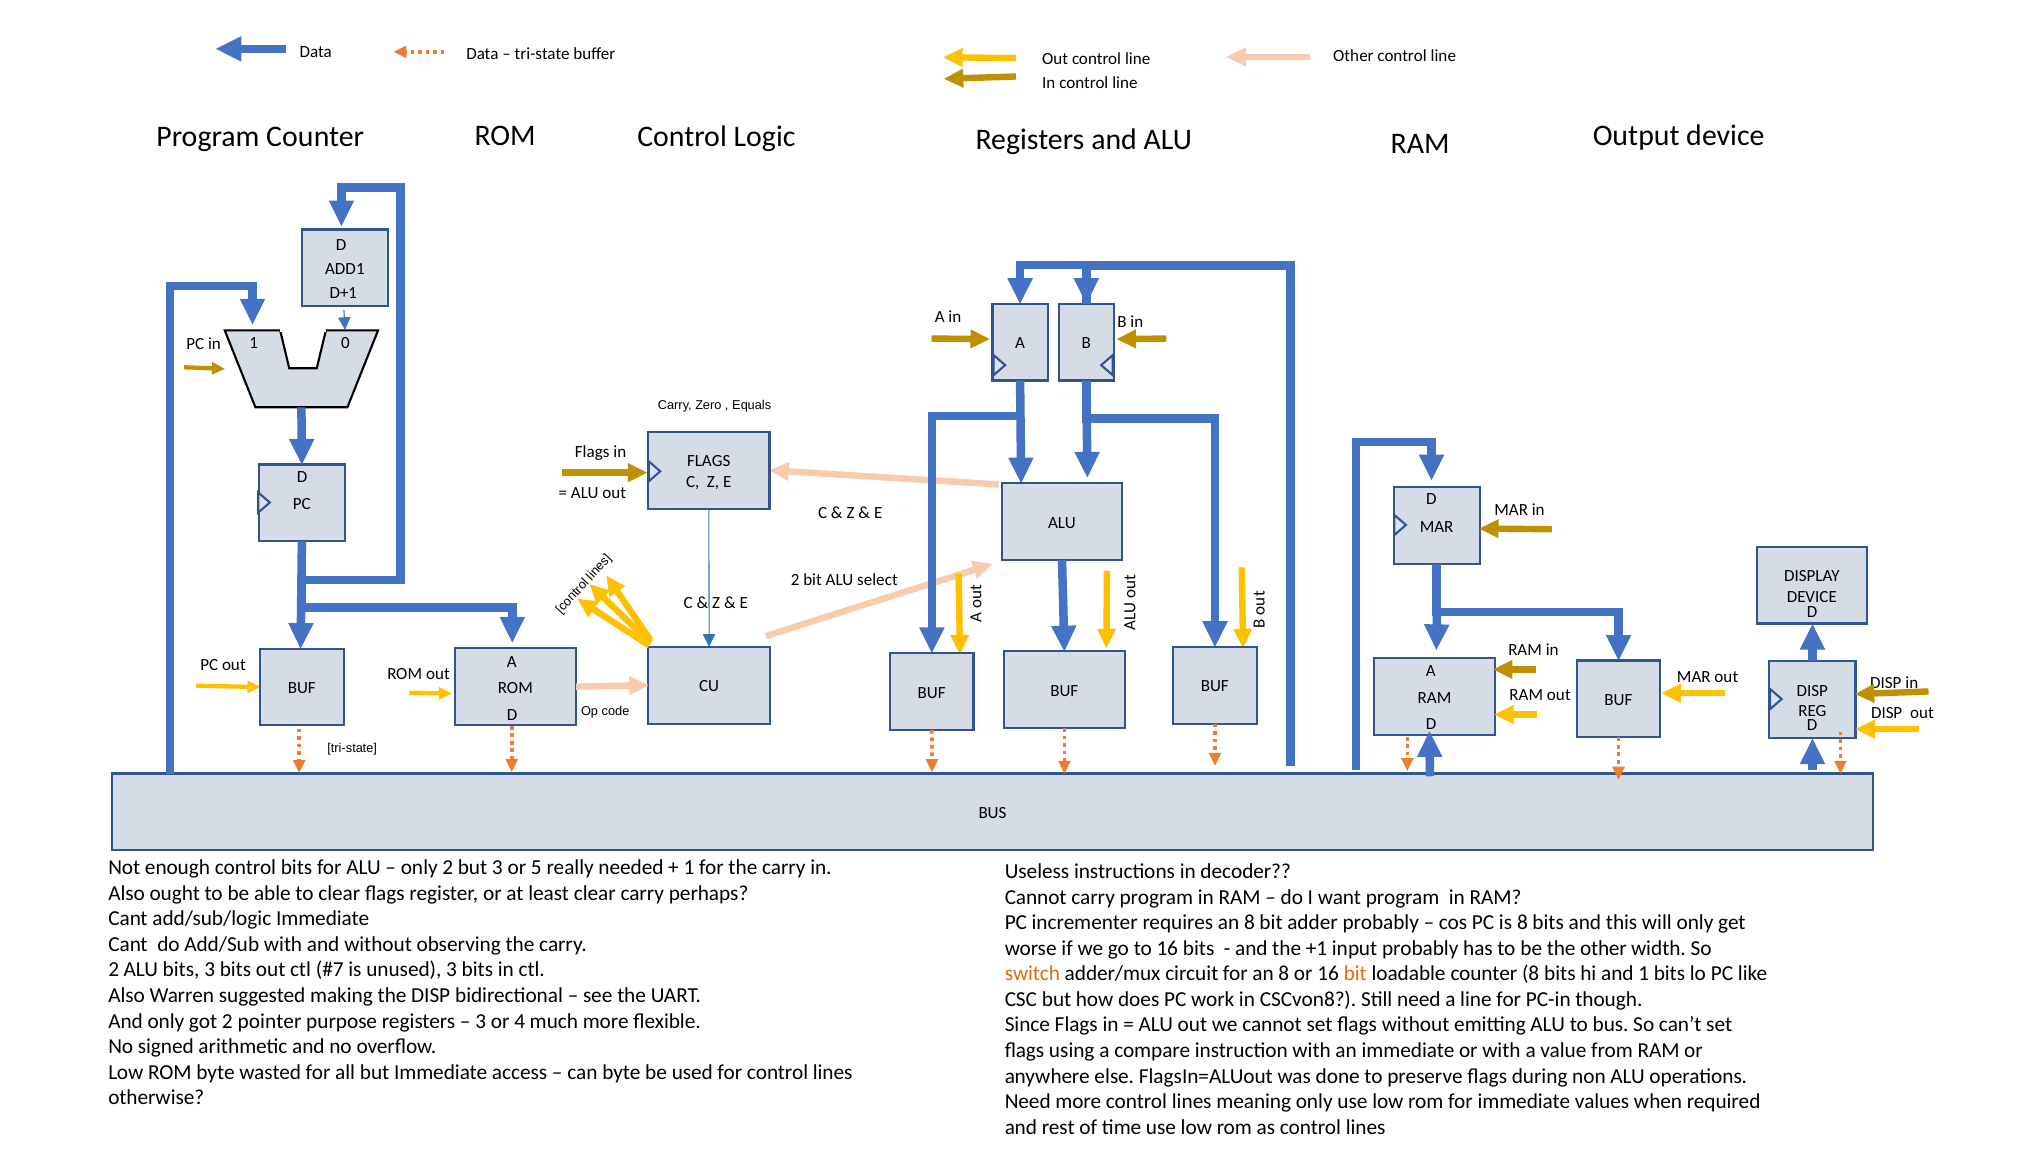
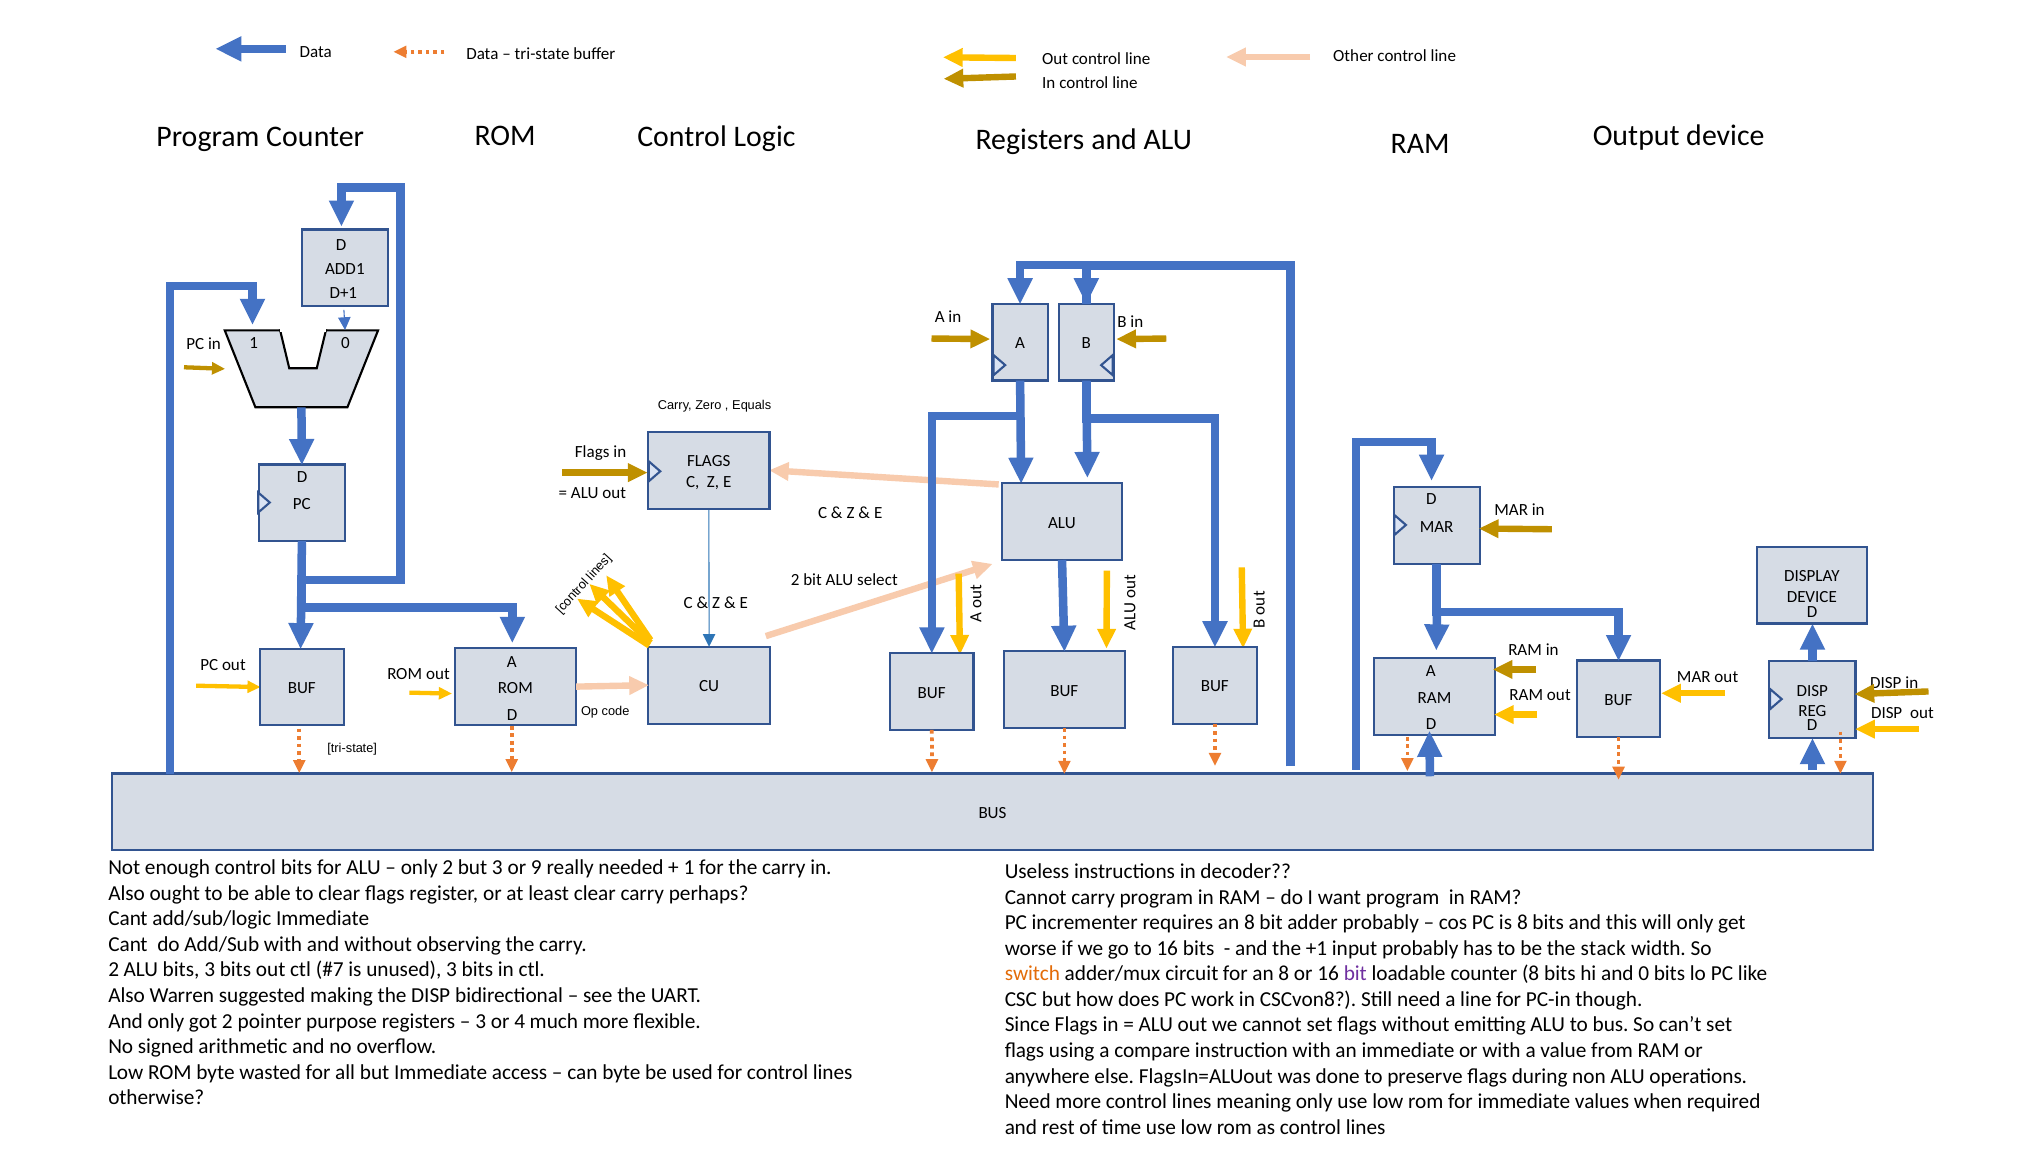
5: 5 -> 9 (536, 867)
the other: other -> stack (1603, 948)
bit colour: orange -> purple (1355, 974)
and 1: 1 -> 0 (1644, 974)
